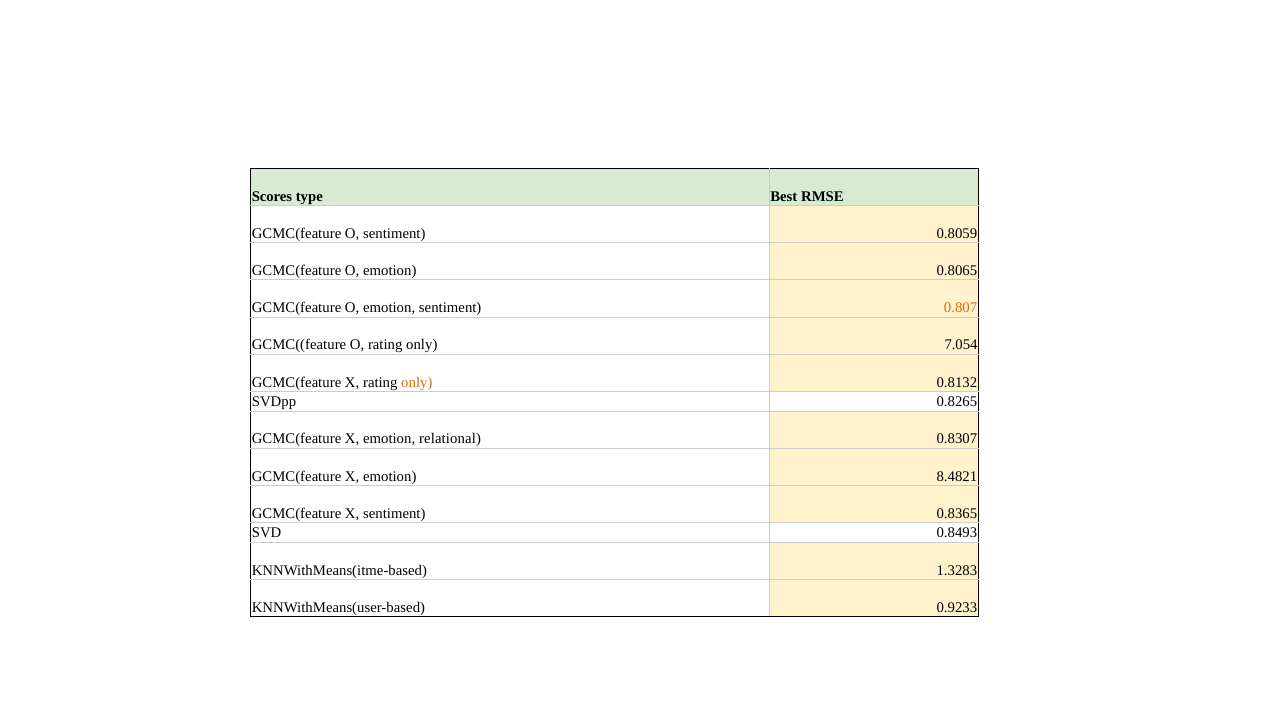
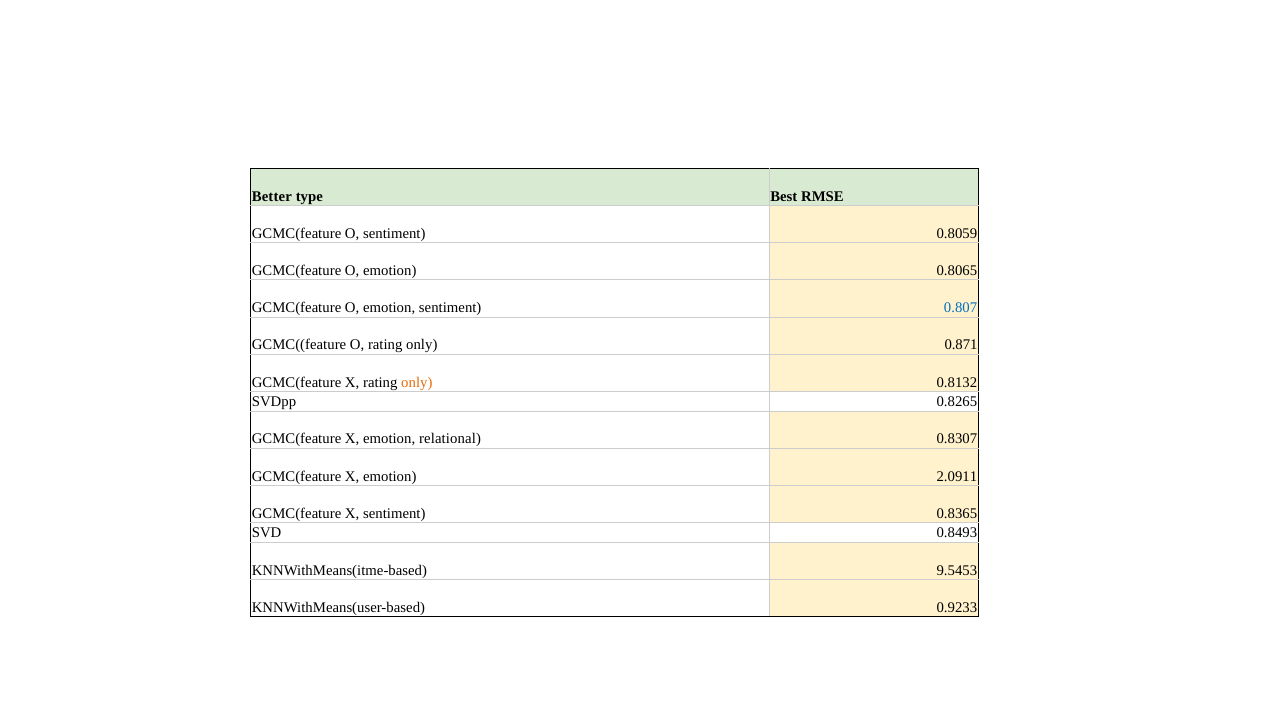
Scores: Scores -> Better (272, 196)
0.807 colour: orange -> blue (961, 308)
7.054: 7.054 -> 0.871 (961, 345)
8.4821: 8.4821 -> 2.0911 (957, 477)
1.3283: 1.3283 -> 9.5453 (957, 571)
